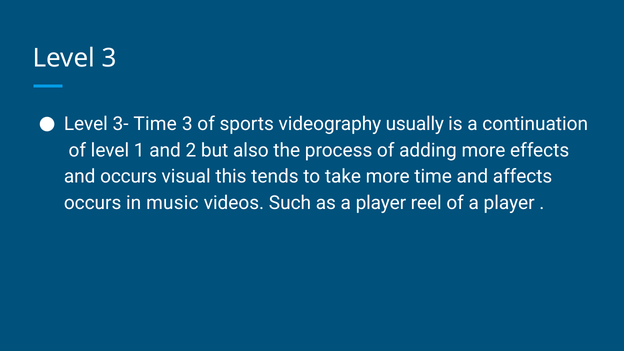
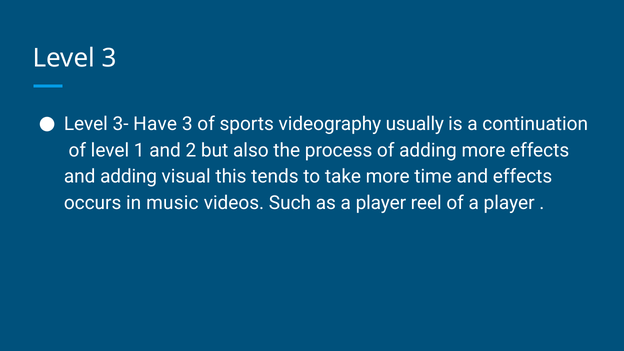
3- Time: Time -> Have (155, 124)
and occurs: occurs -> adding (129, 177)
and affects: affects -> effects (523, 177)
